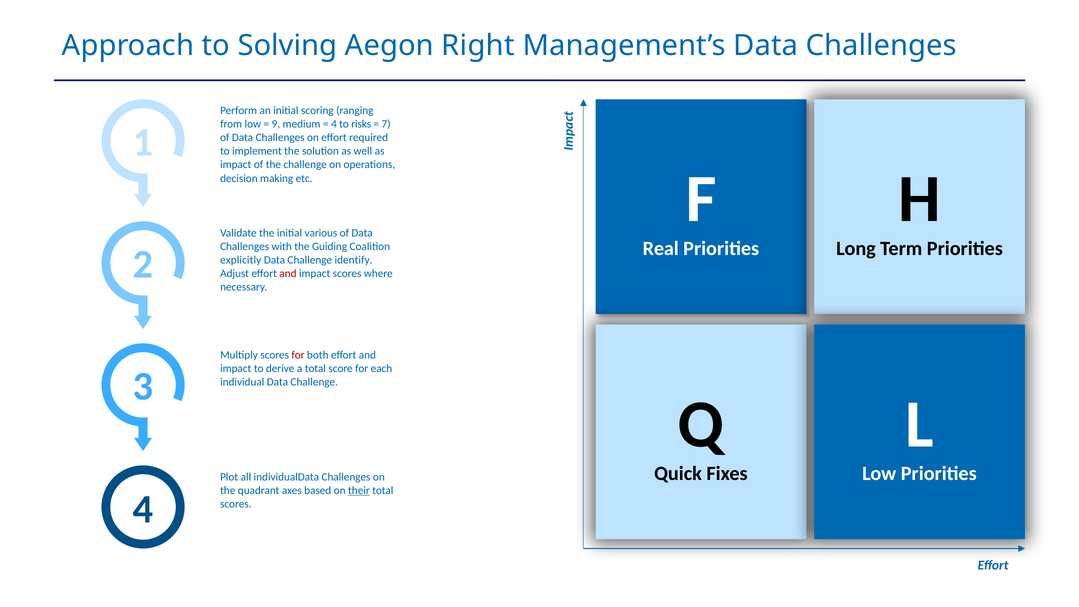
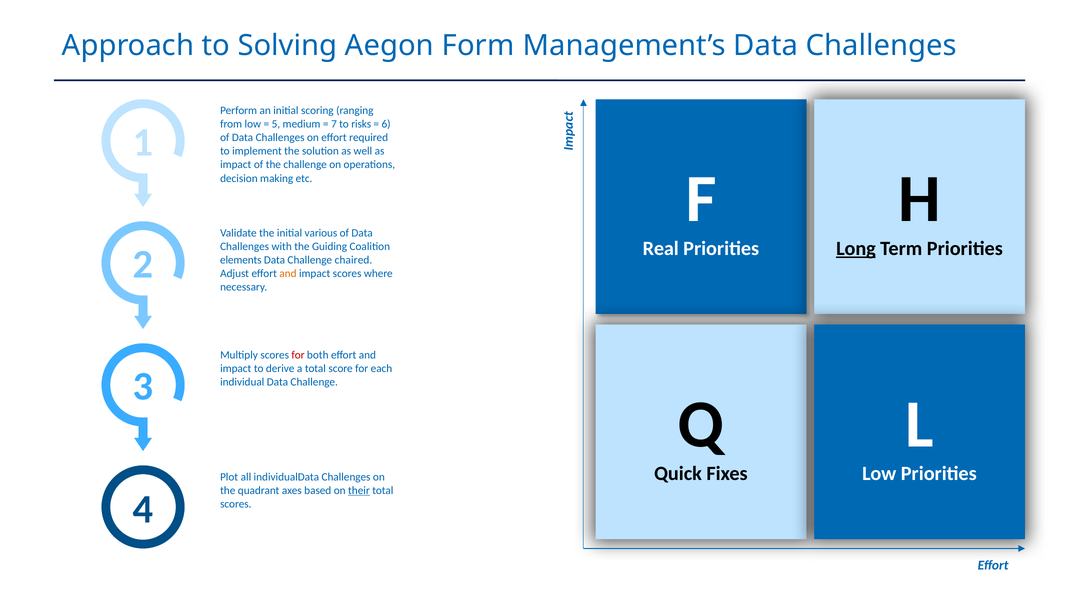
Right: Right -> Form (478, 46)
9: 9 -> 5 (276, 124)
4: 4 -> 7 (334, 124)
7: 7 -> 6 (386, 124)
Long underline: none -> present (856, 248)
explicitly: explicitly -> elements (241, 260)
identify: identify -> chaired (354, 260)
and colour: red -> orange (288, 273)
